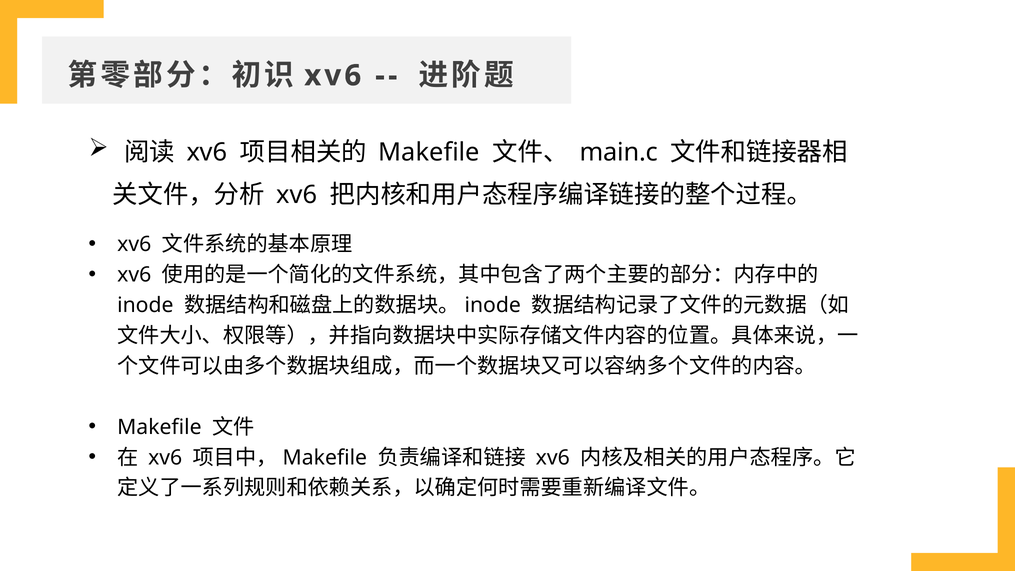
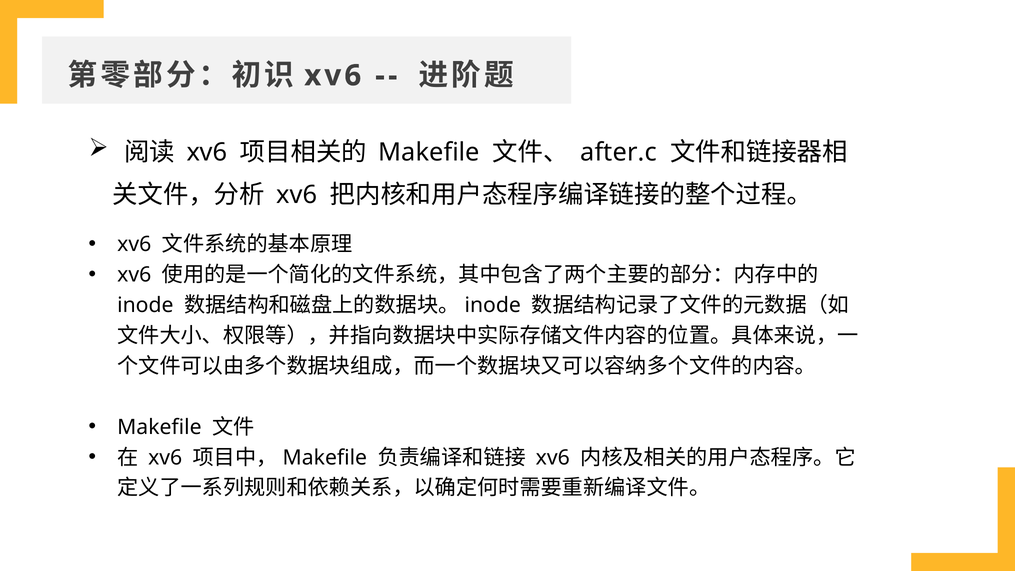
main.c: main.c -> after.c (619, 152)
